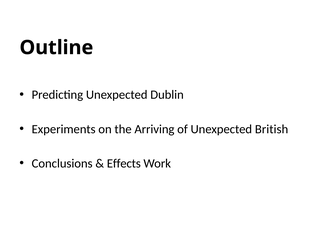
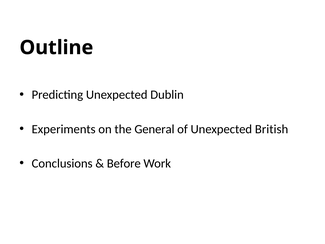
Arriving: Arriving -> General (154, 129)
Effects: Effects -> Before (124, 163)
